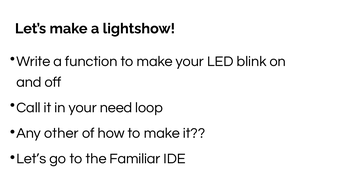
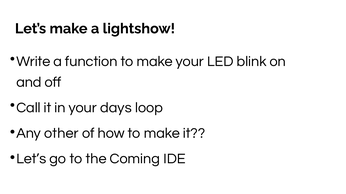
need: need -> days (116, 108)
Familiar: Familiar -> Coming (135, 159)
